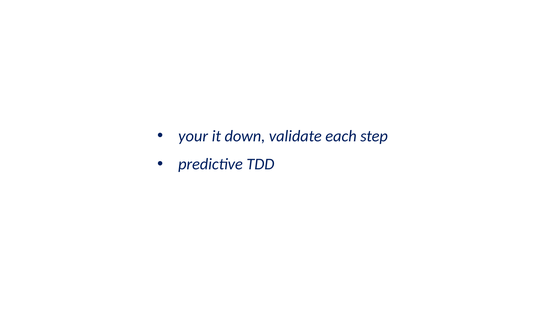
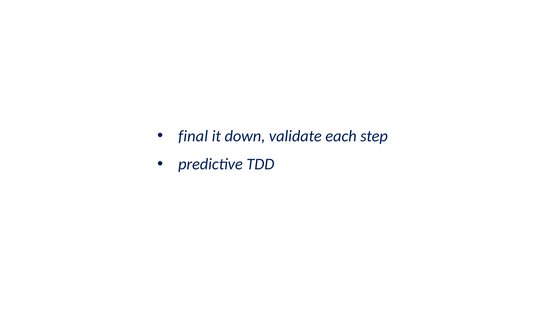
your: your -> final (193, 136)
